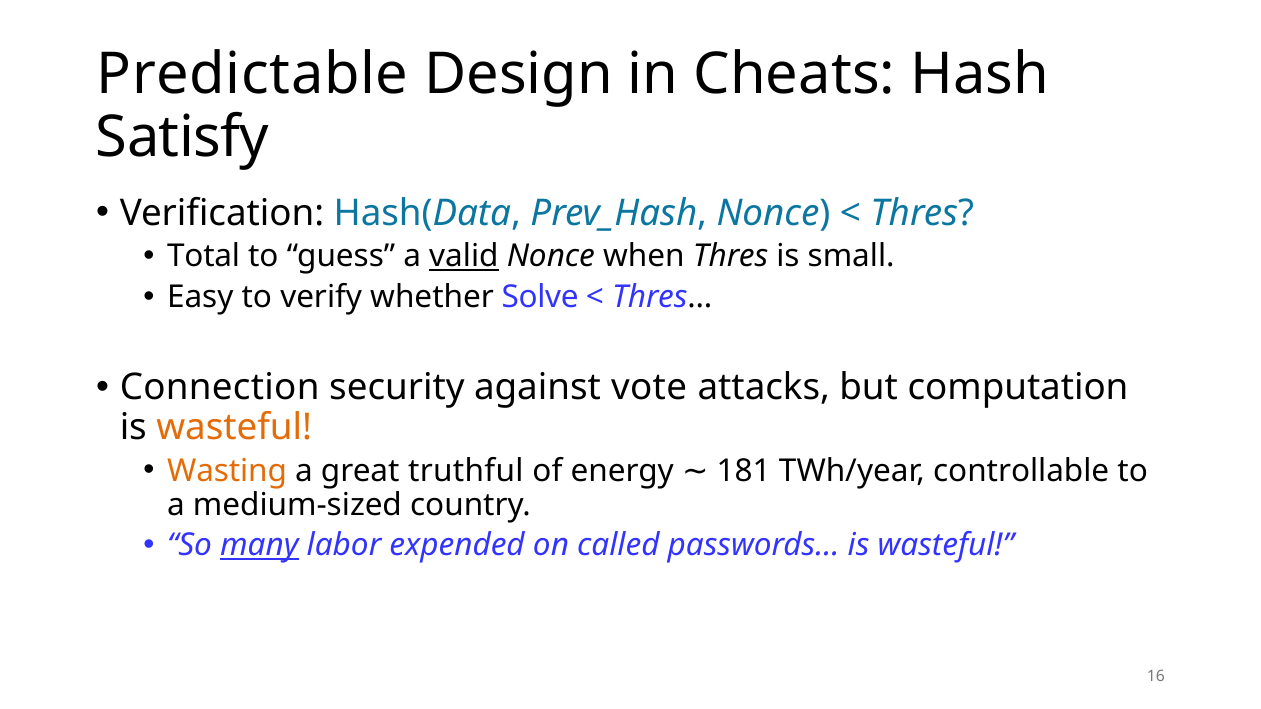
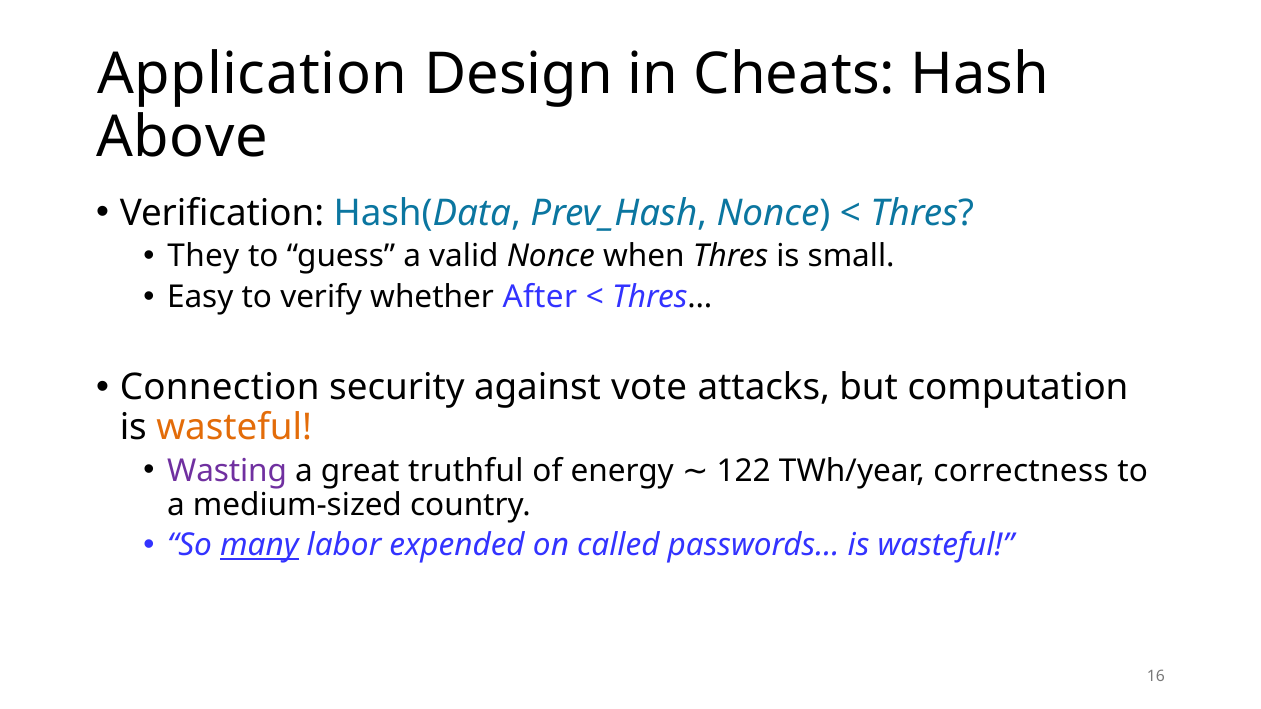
Predictable: Predictable -> Application (252, 75)
Satisfy: Satisfy -> Above (182, 137)
Total: Total -> They (203, 257)
valid underline: present -> none (464, 257)
Solve: Solve -> After (540, 297)
Wasting colour: orange -> purple (227, 471)
181: 181 -> 122 (744, 471)
controllable: controllable -> correctness (1021, 471)
